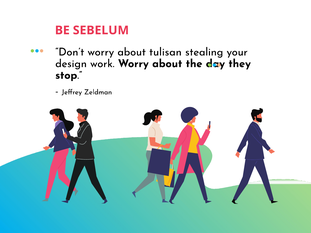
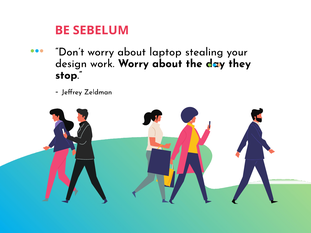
tulisan: tulisan -> laptop (165, 52)
